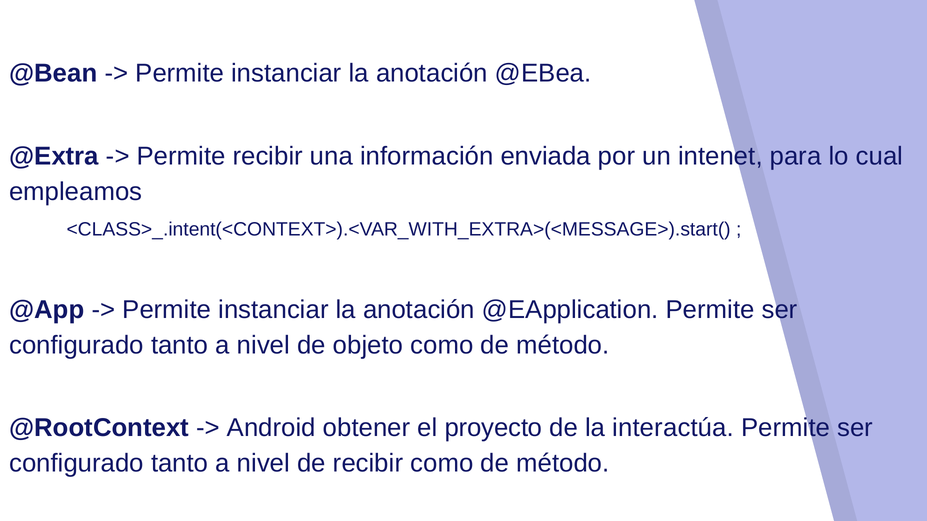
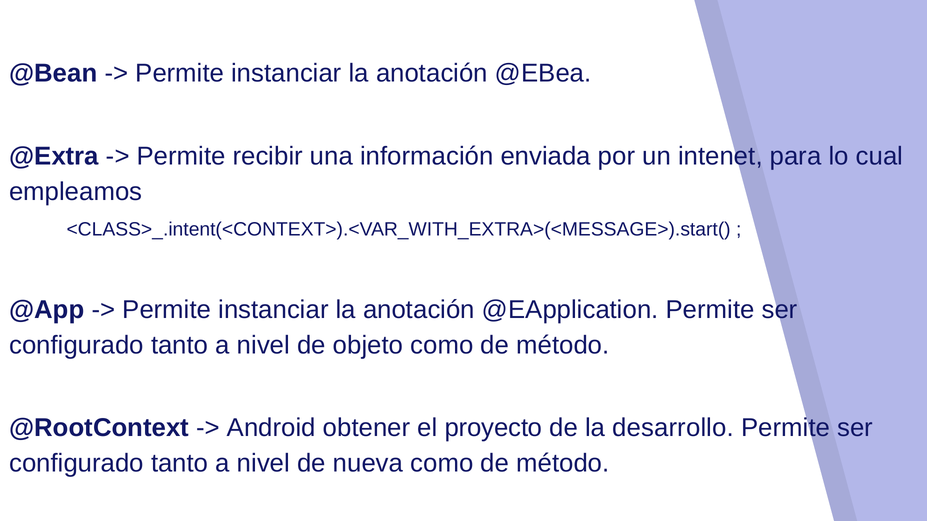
interactúa: interactúa -> desarrollo (673, 428)
de recibir: recibir -> nueva (368, 464)
